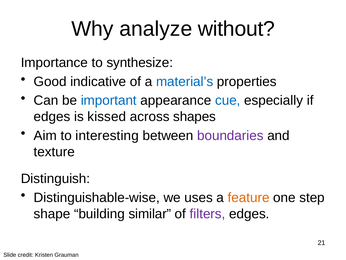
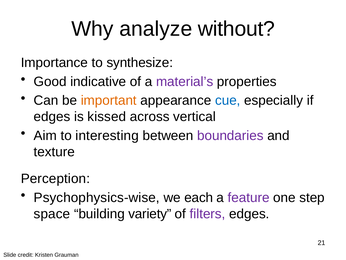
material’s colour: blue -> purple (185, 82)
important colour: blue -> orange (109, 100)
shapes: shapes -> vertical (194, 117)
Distinguish: Distinguish -> Perception (55, 178)
Distinguishable-wise: Distinguishable-wise -> Psychophysics-wise (97, 197)
uses: uses -> each (199, 197)
feature colour: orange -> purple (249, 197)
shape: shape -> space (52, 213)
similar: similar -> variety (150, 213)
